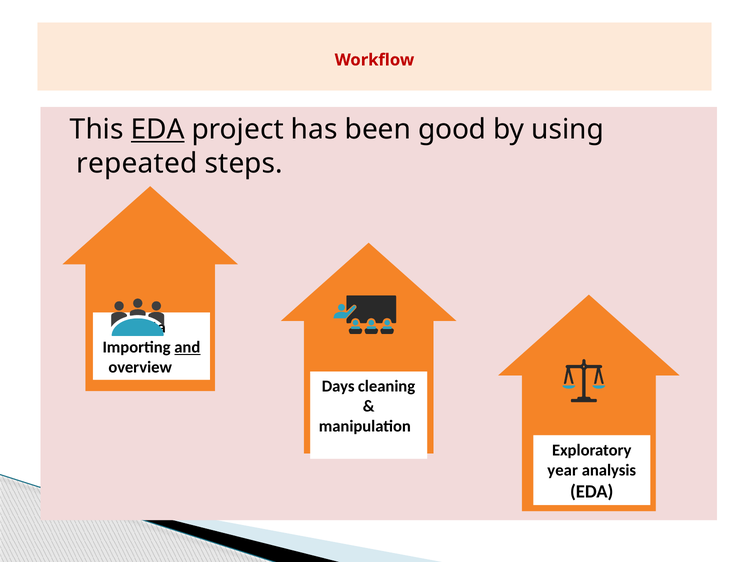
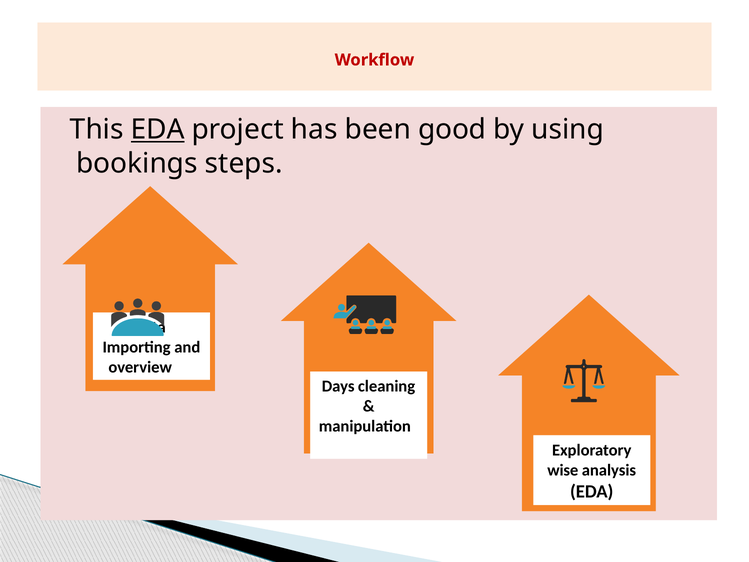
repeated: repeated -> bookings (137, 163)
and underline: present -> none (187, 347)
year: year -> wise (563, 470)
